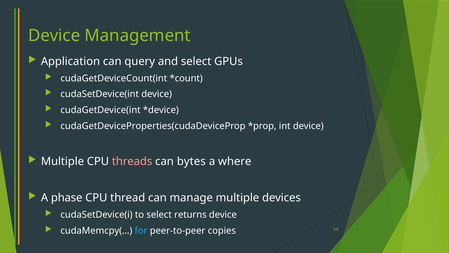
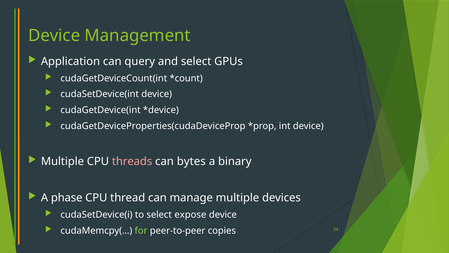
where: where -> binary (235, 161)
returns: returns -> expose (190, 214)
for colour: light blue -> light green (141, 230)
